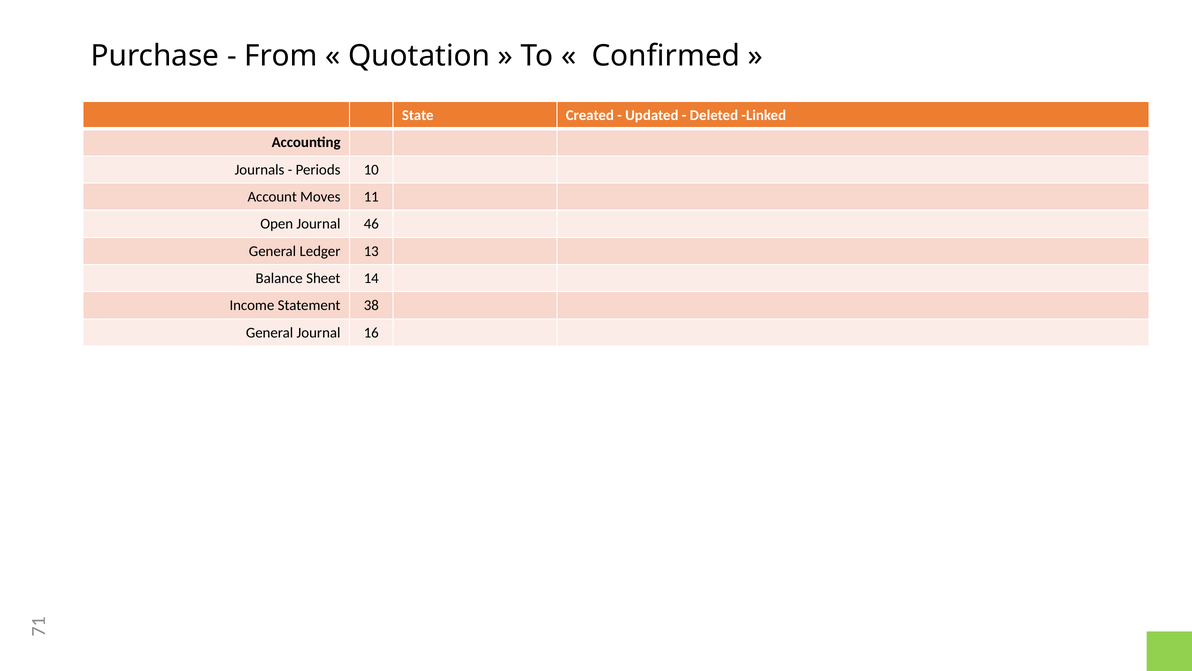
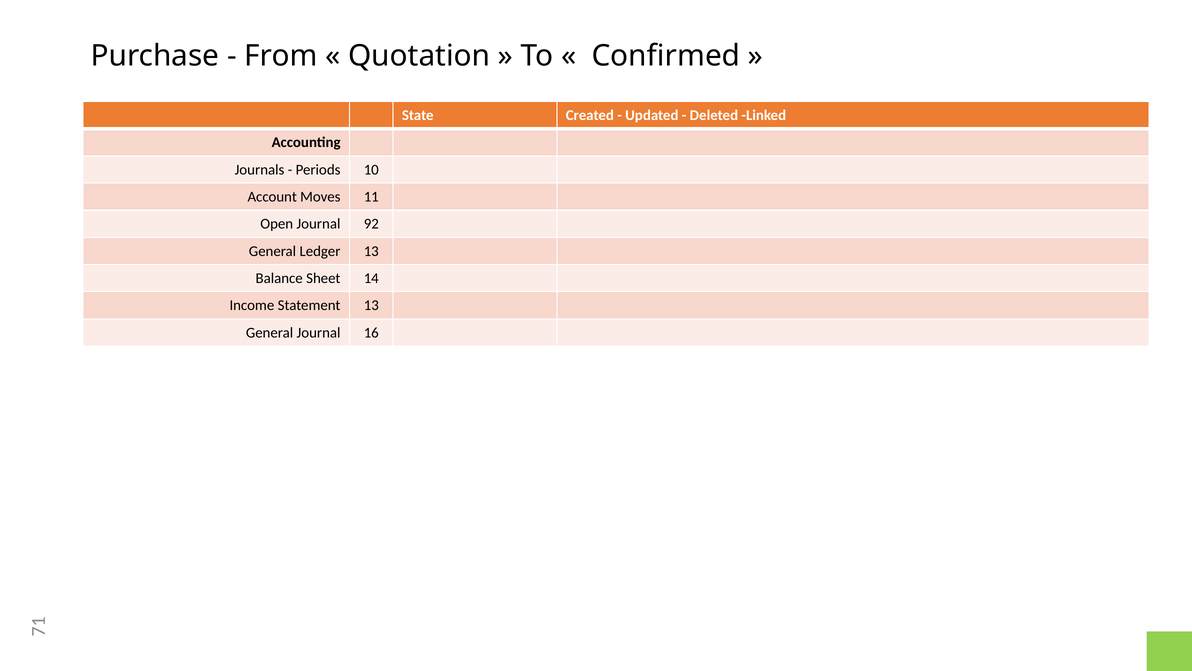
46: 46 -> 92 (371, 224)
Statement 38: 38 -> 13 (371, 305)
